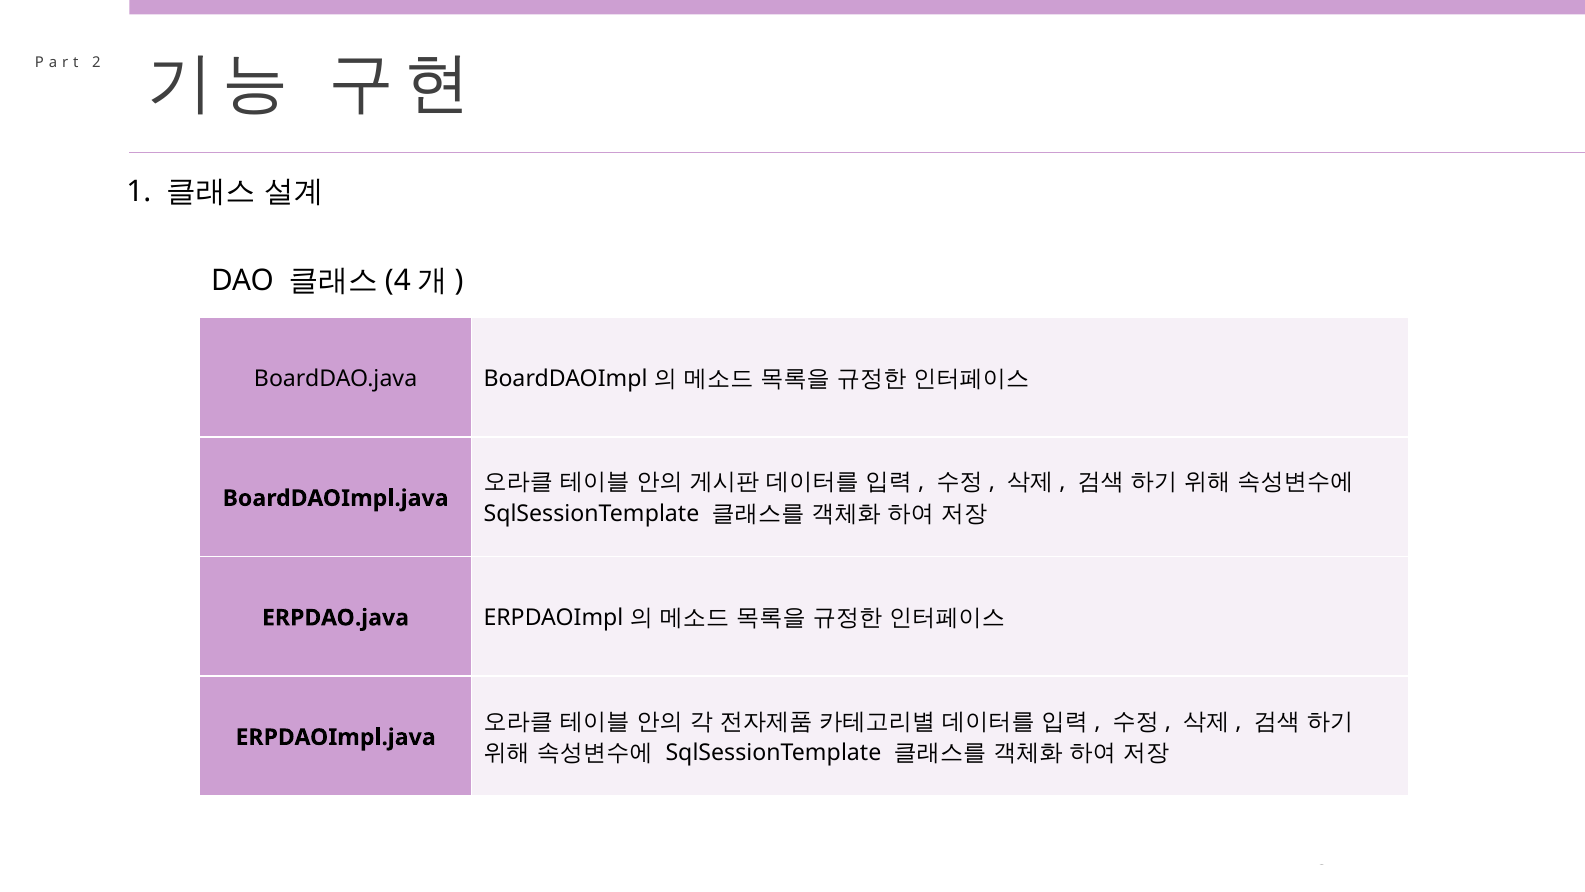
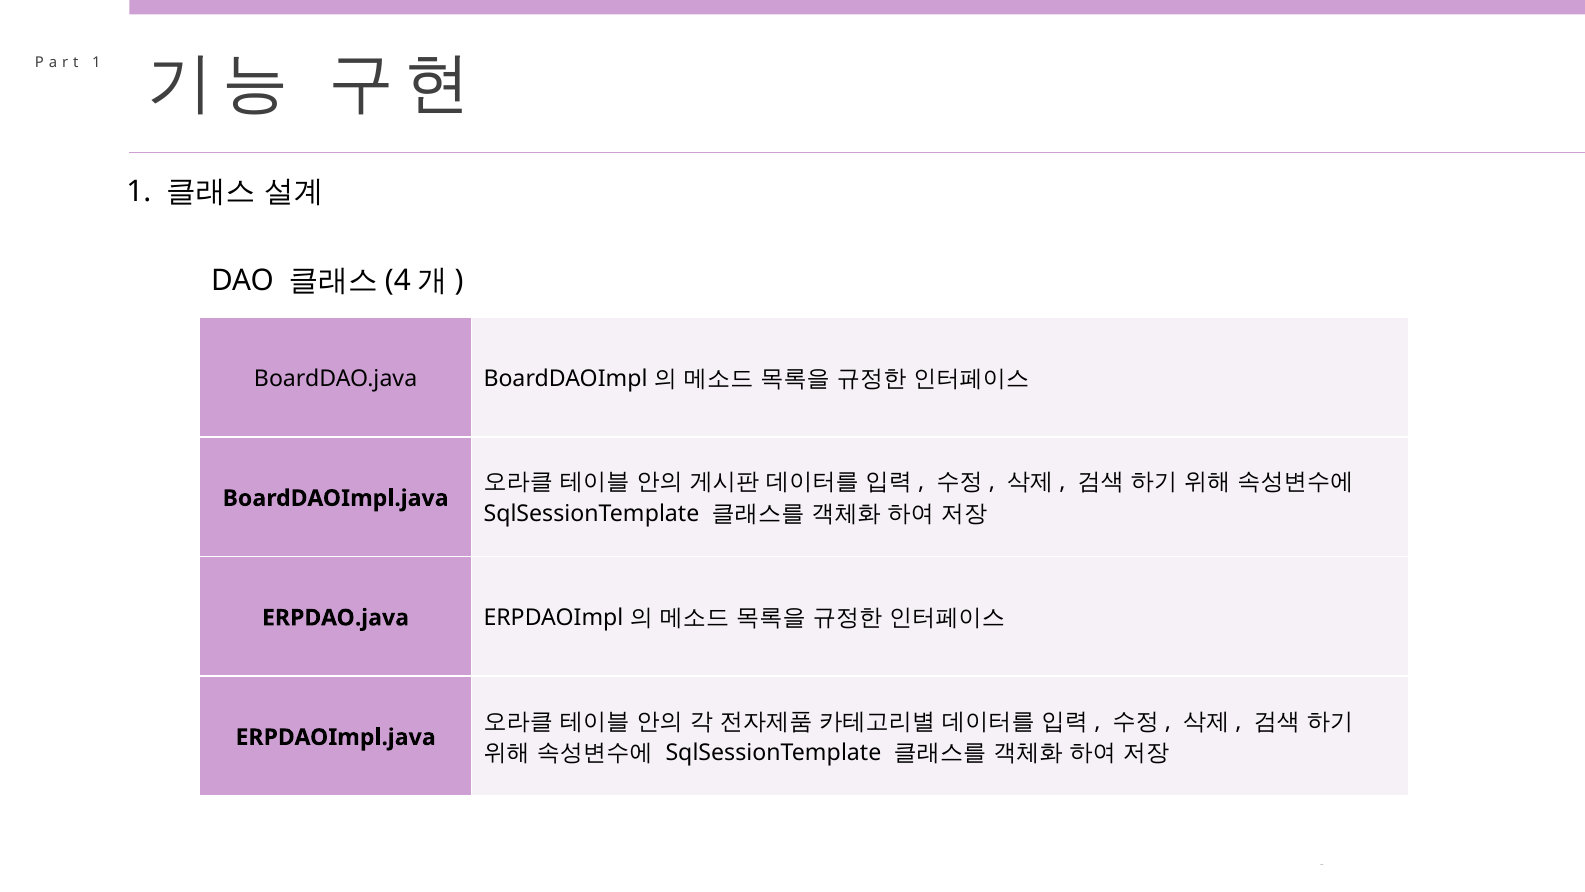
2: 2 -> 1 (96, 63)
